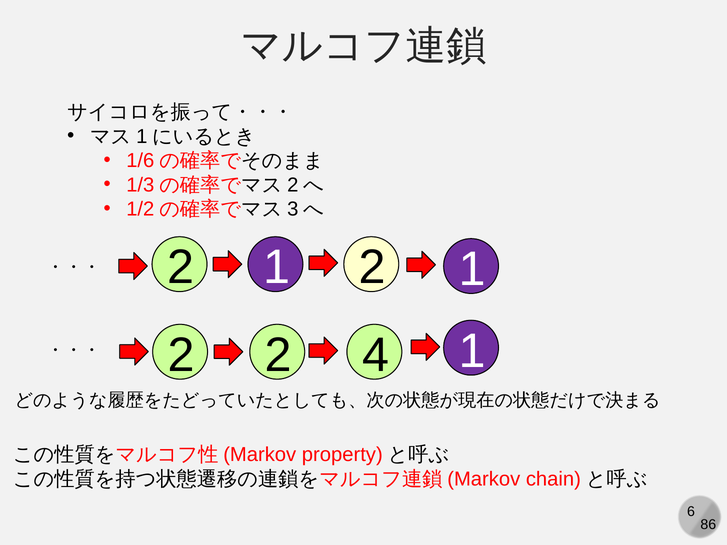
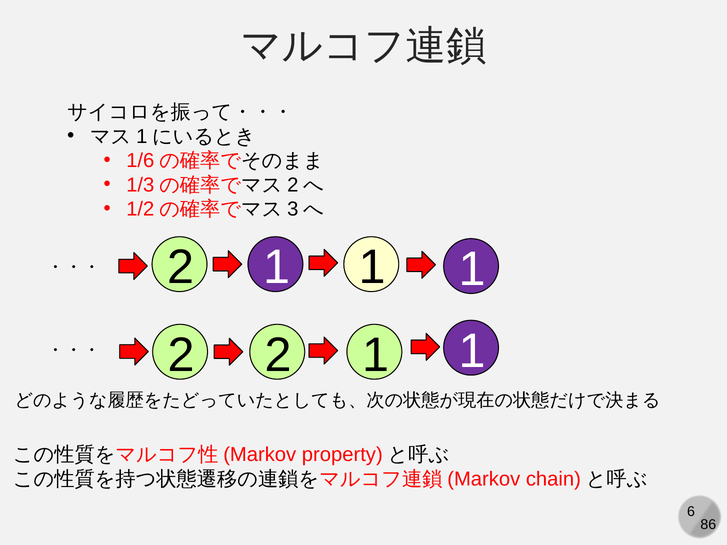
2: 2 -> 1 (372, 268)
2 2 4: 4 -> 1 (376, 355)
